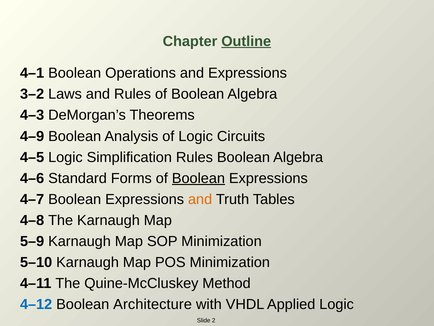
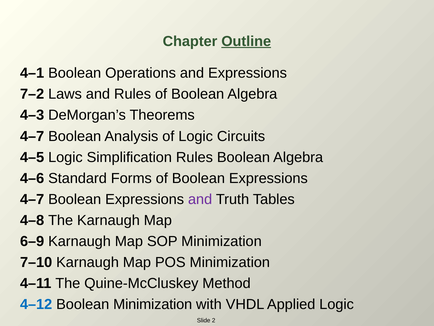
3–2: 3–2 -> 7–2 (32, 94)
4–9: 4–9 -> 4–7 (32, 136)
Boolean underline: present -> none (198, 178)
and colour: orange -> purple (200, 199)
5–9: 5–9 -> 6–9 (32, 241)
5–10: 5–10 -> 7–10 (36, 262)
Boolean Architecture: Architecture -> Minimization (153, 304)
